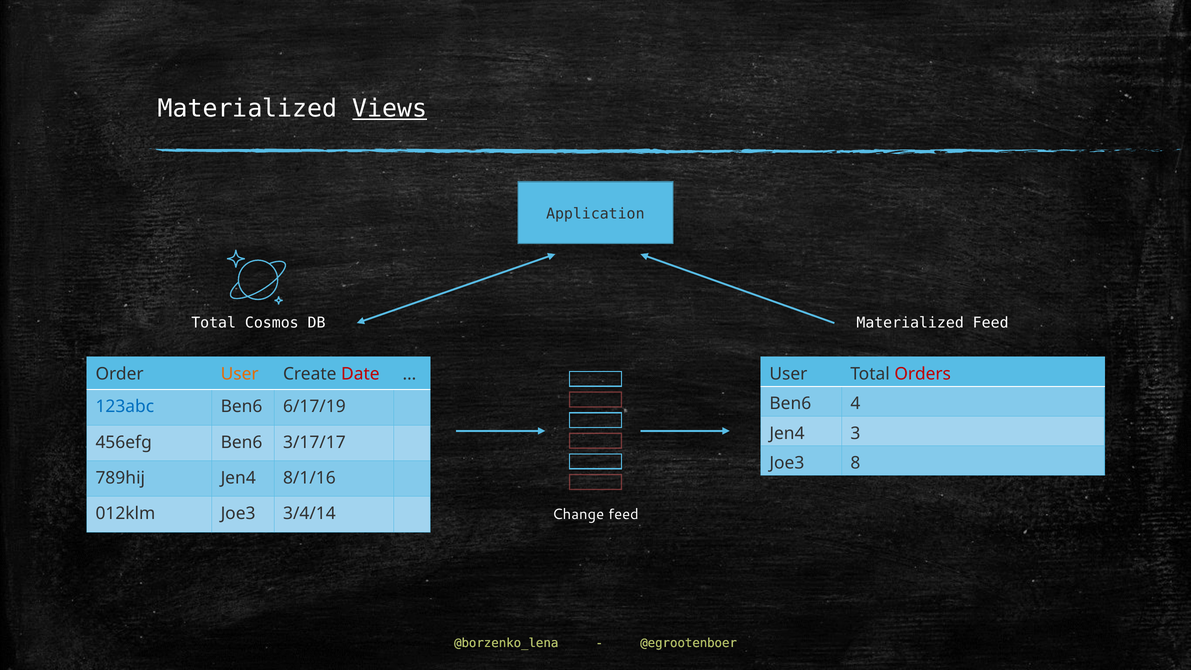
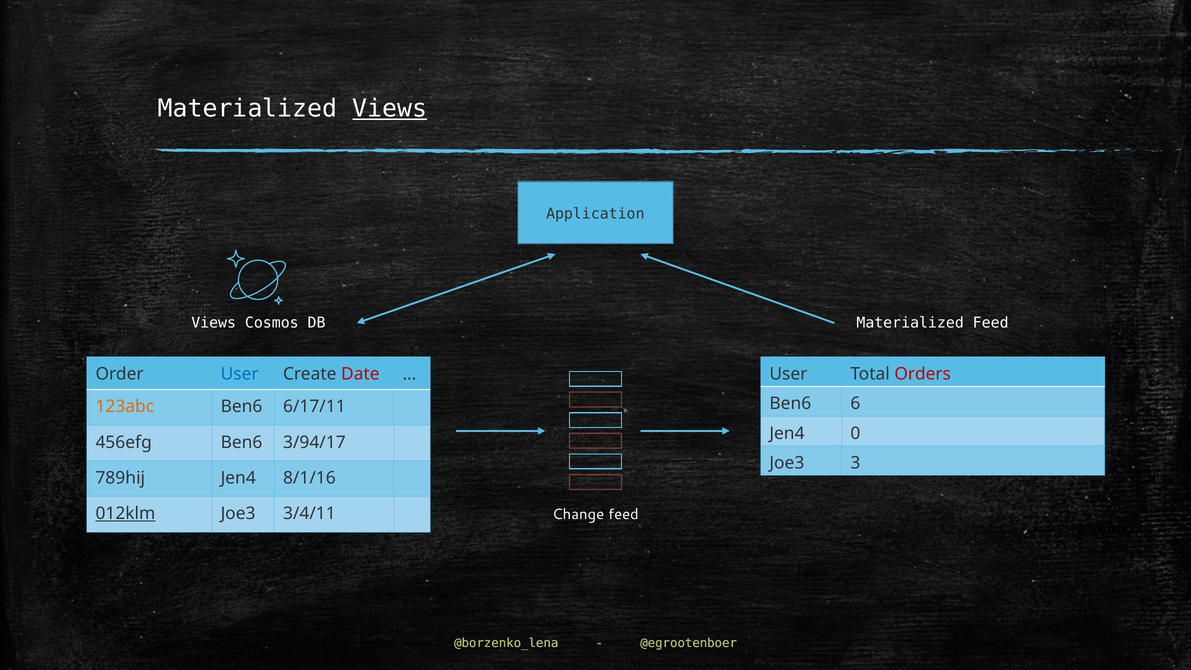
Total: Total -> Views (214, 323)
User colour: orange -> blue (240, 374)
4: 4 -> 6 (855, 404)
123abc colour: blue -> orange (125, 407)
6/17/19: 6/17/19 -> 6/17/11 (314, 407)
3: 3 -> 0 (855, 433)
3/17/17: 3/17/17 -> 3/94/17 (314, 442)
8: 8 -> 3 (855, 463)
012klm underline: none -> present (125, 514)
3/4/14: 3/4/14 -> 3/4/11 (309, 514)
